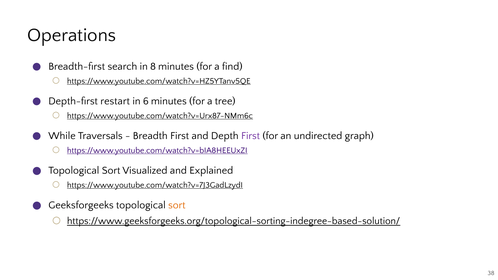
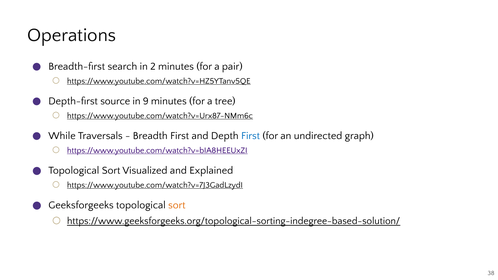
8: 8 -> 2 (153, 66)
find: find -> pair (232, 66)
restart: restart -> source (115, 101)
6: 6 -> 9 (146, 101)
First colour: purple -> blue (251, 136)
